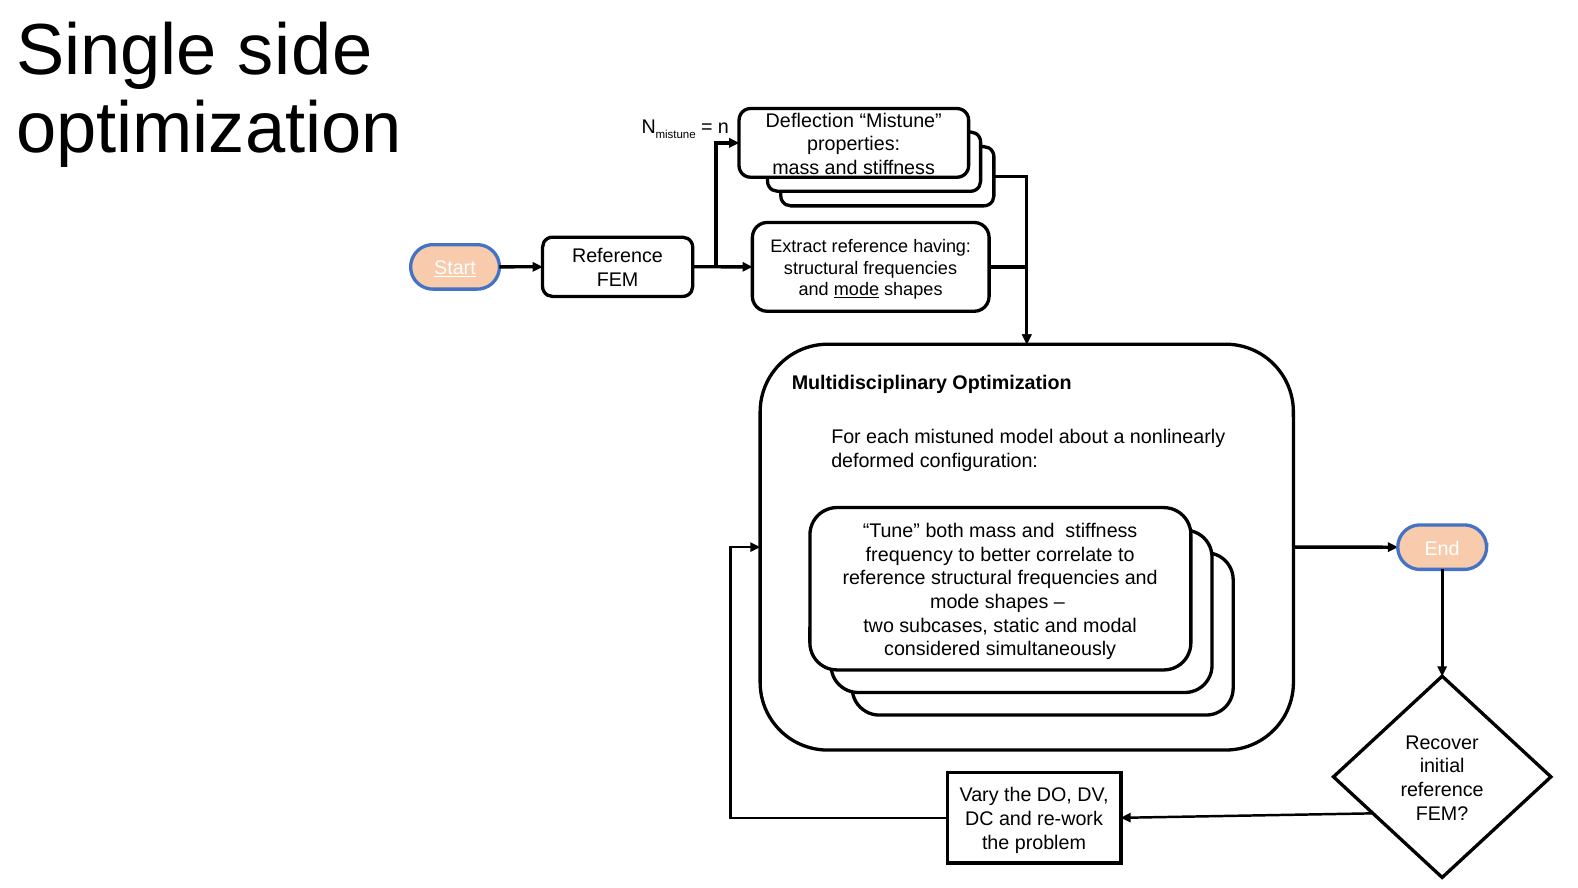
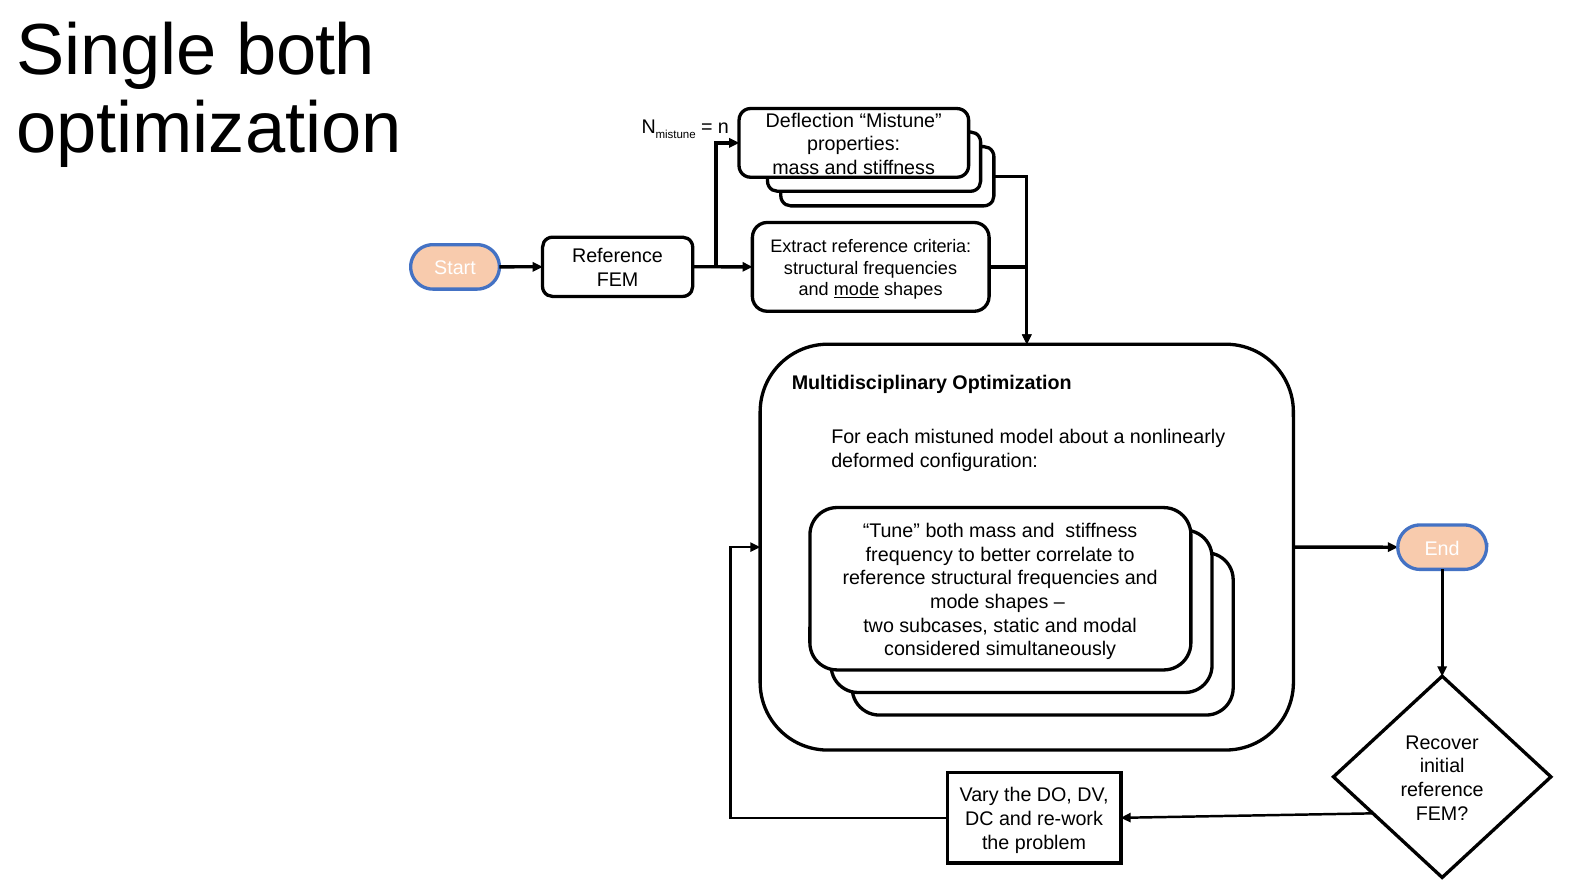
Single side: side -> both (306, 51)
having: having -> criteria (942, 246)
Start underline: present -> none (455, 268)
